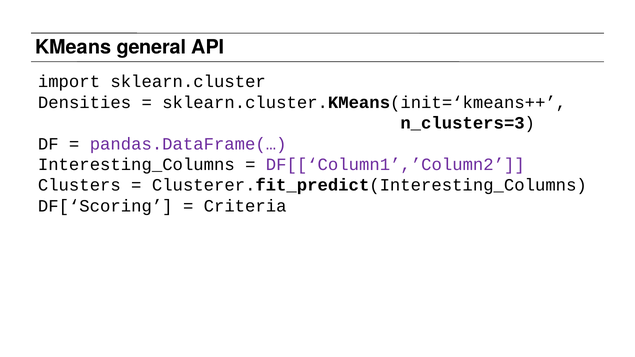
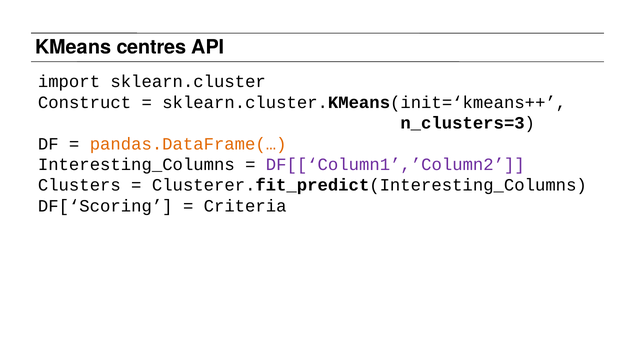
general: general -> centres (151, 47)
Densities: Densities -> Construct (85, 102)
pandas.DataFrame(… colour: purple -> orange (188, 144)
